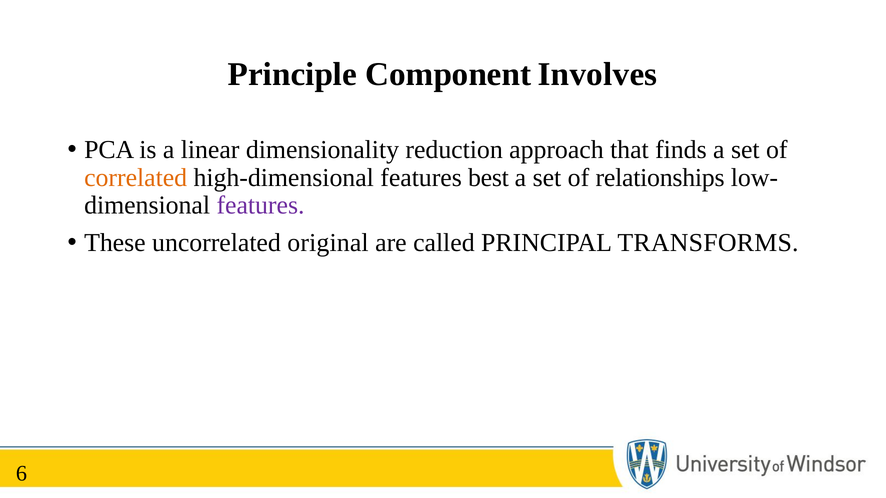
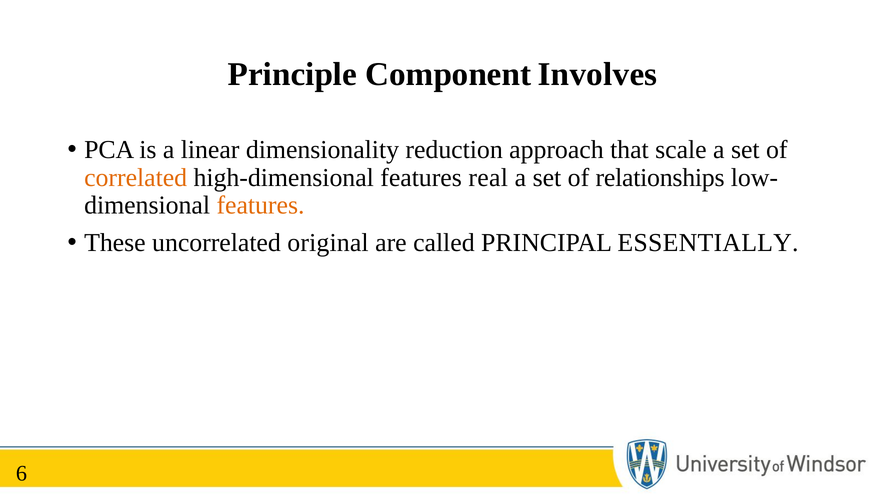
finds: finds -> scale (681, 150)
best: best -> real (488, 178)
features colour: purple -> orange (261, 206)
TRANSFORMS: TRANSFORMS -> ESSENTIALLY (708, 243)
